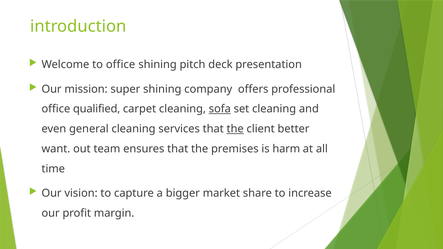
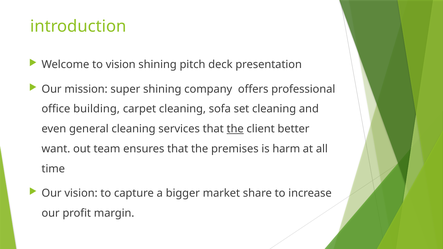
to office: office -> vision (121, 65)
qualified: qualified -> building (97, 109)
sofa underline: present -> none (220, 109)
